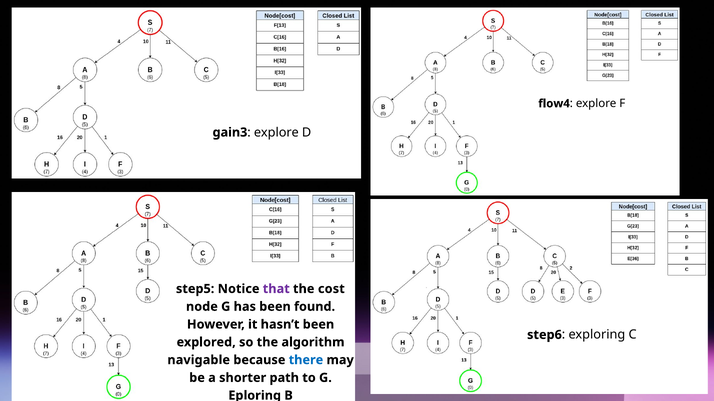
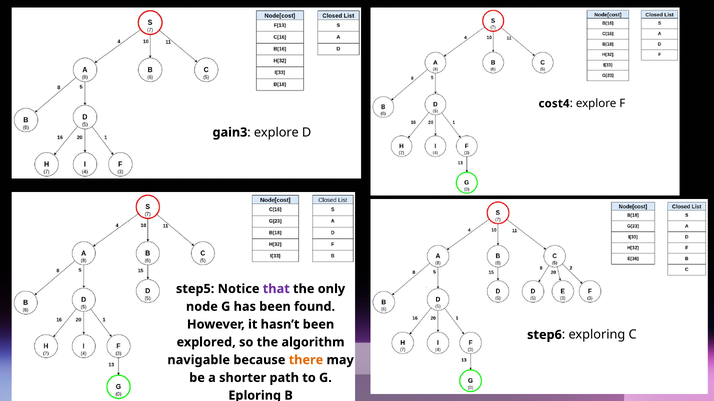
flow4: flow4 -> cost4 (554, 104)
cost: cost -> only (331, 289)
there colour: blue -> orange (306, 360)
